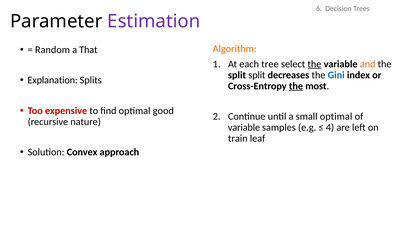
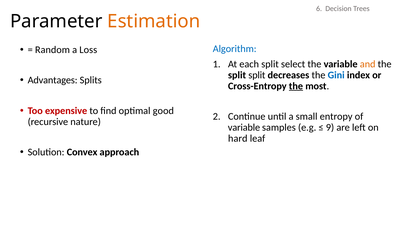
Estimation colour: purple -> orange (154, 21)
That: That -> Loss (88, 50)
Algorithm colour: orange -> blue (235, 49)
each tree: tree -> split (270, 64)
the underline: present -> none (314, 64)
Explanation: Explanation -> Advantages (53, 80)
small optimal: optimal -> entropy (336, 116)
4: 4 -> 9 (330, 127)
train: train -> hard (238, 138)
